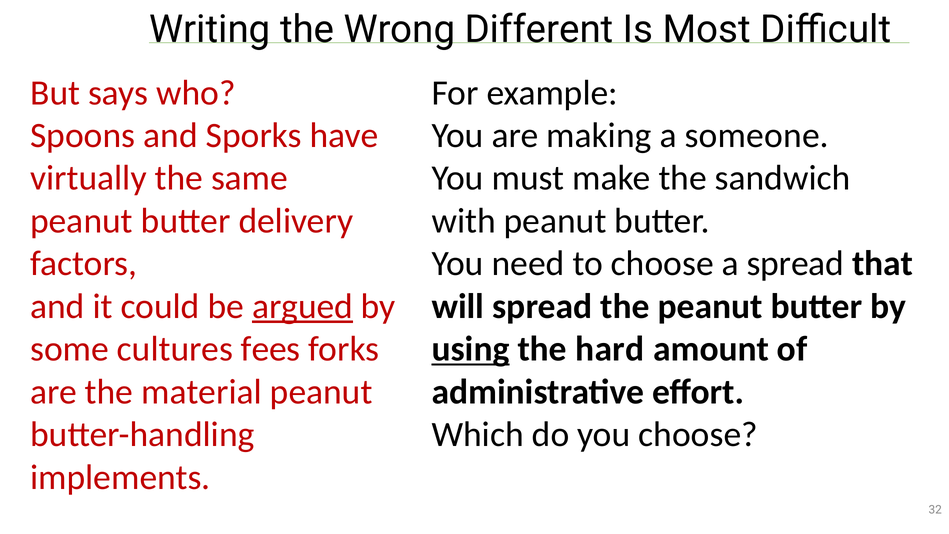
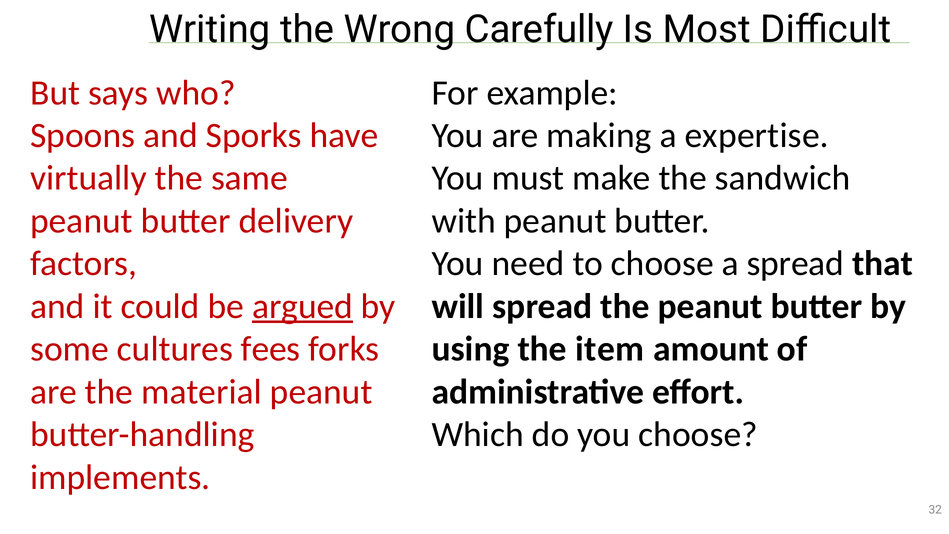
Different: Different -> Carefully (539, 29)
someone: someone -> expertise (757, 135)
using underline: present -> none (471, 349)
hard: hard -> item (610, 349)
